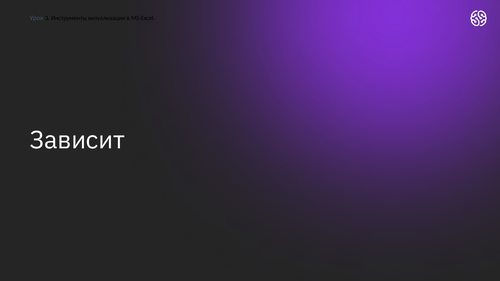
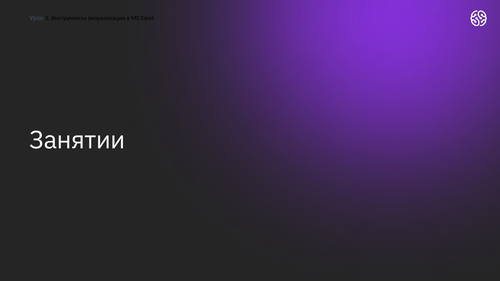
Зависит: Зависит -> Занятии (77, 140)
